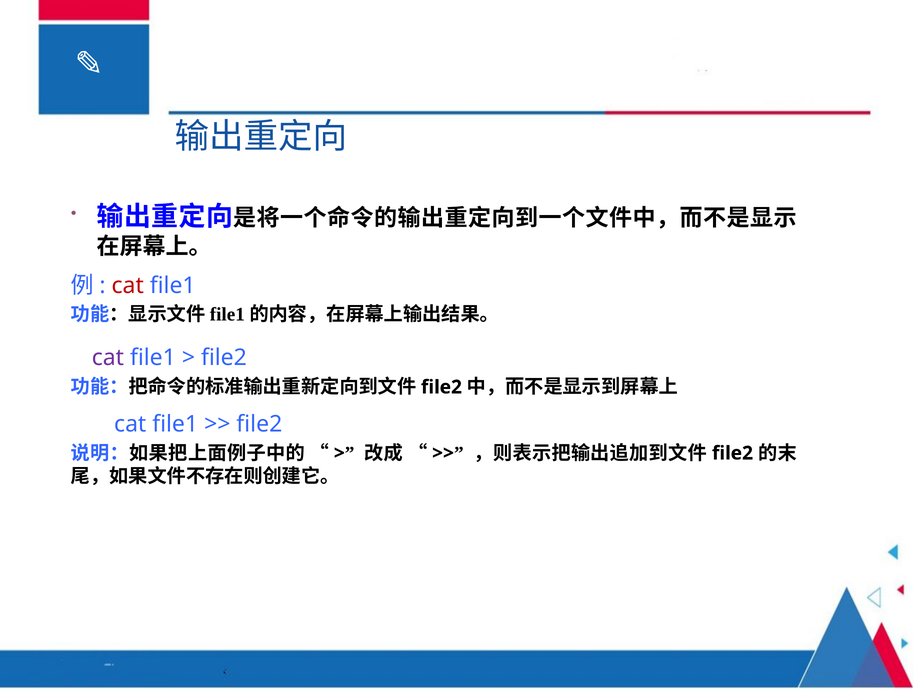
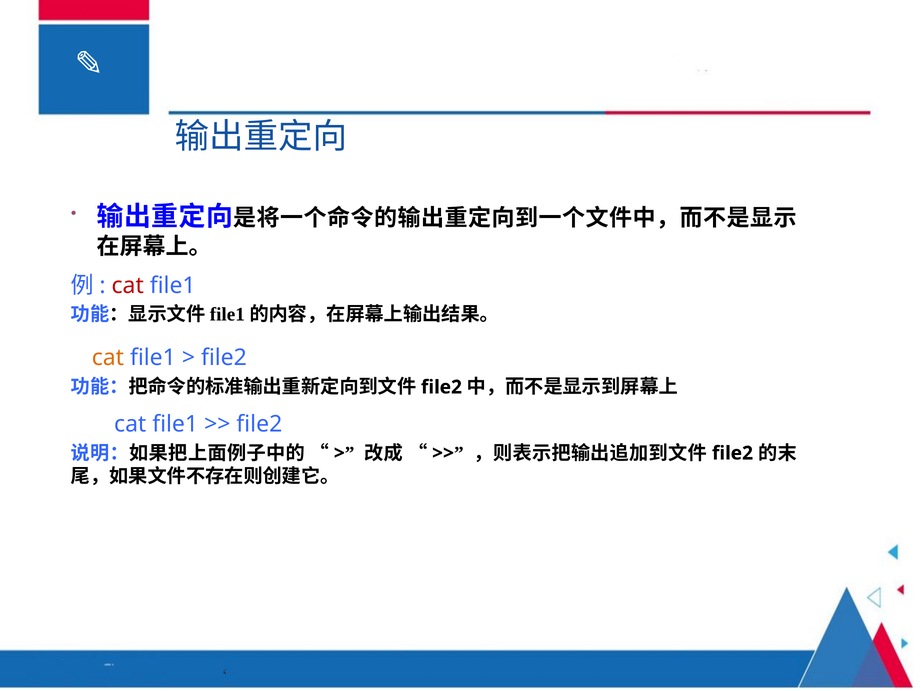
cat colour: purple -> orange (108, 357)
